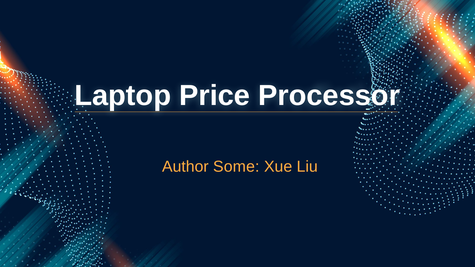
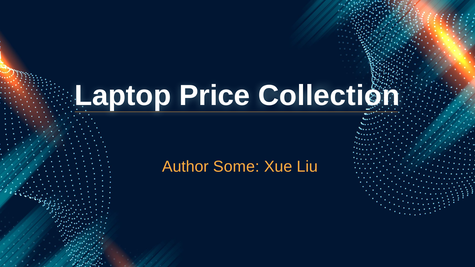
Processor: Processor -> Collection (329, 96)
